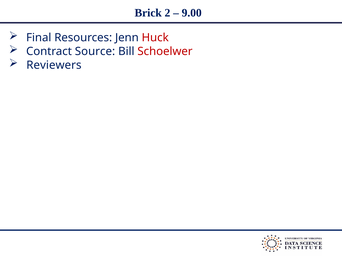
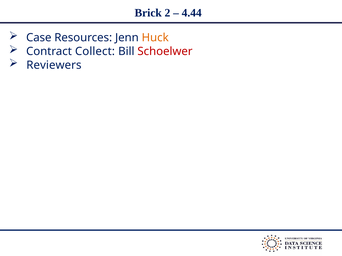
9.00: 9.00 -> 4.44 (192, 13)
Final: Final -> Case (39, 38)
Huck colour: red -> orange (155, 38)
Source: Source -> Collect (95, 51)
